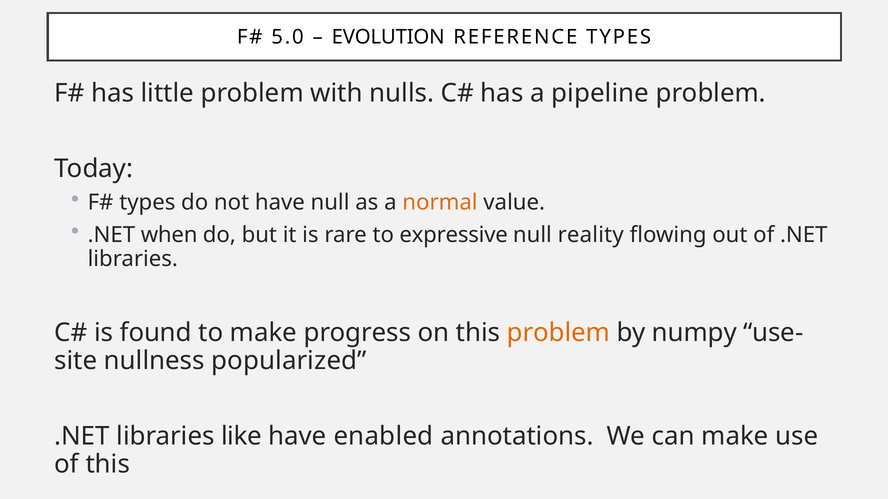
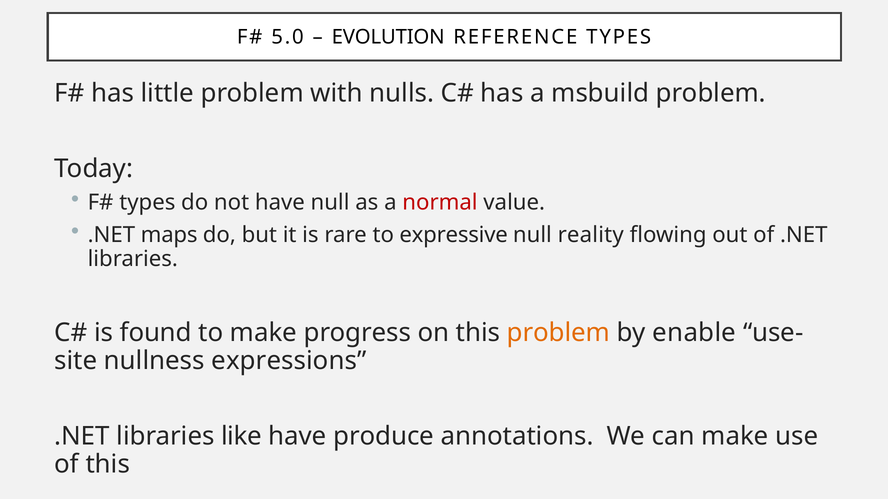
pipeline: pipeline -> msbuild (600, 93)
normal colour: orange -> red (440, 203)
when: when -> maps (169, 235)
numpy: numpy -> enable (694, 333)
popularized: popularized -> expressions (289, 361)
enabled: enabled -> produce (384, 437)
